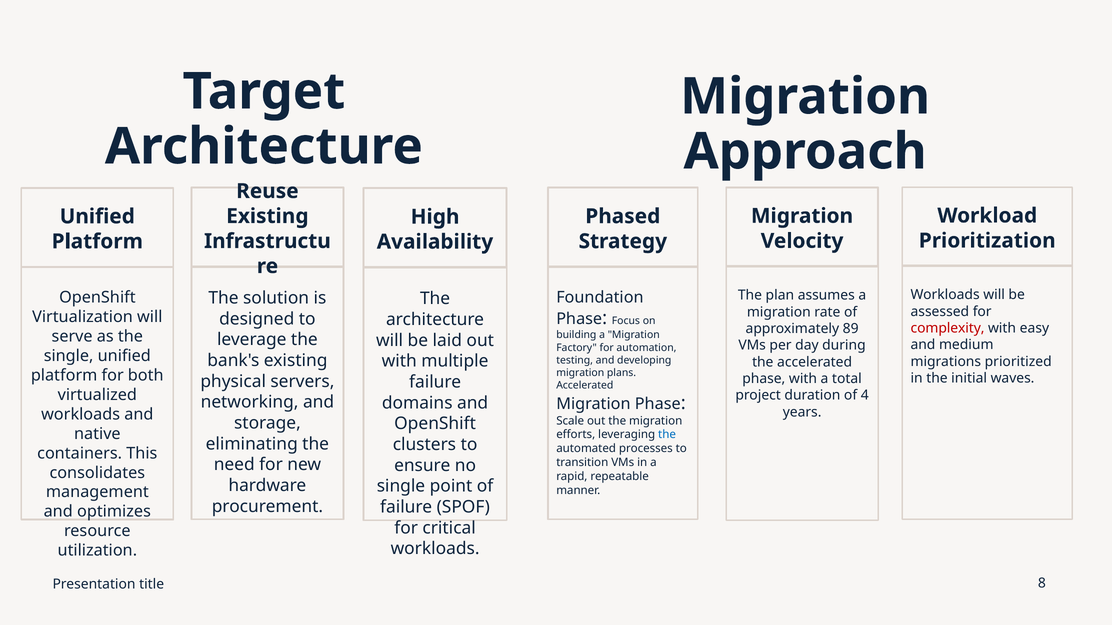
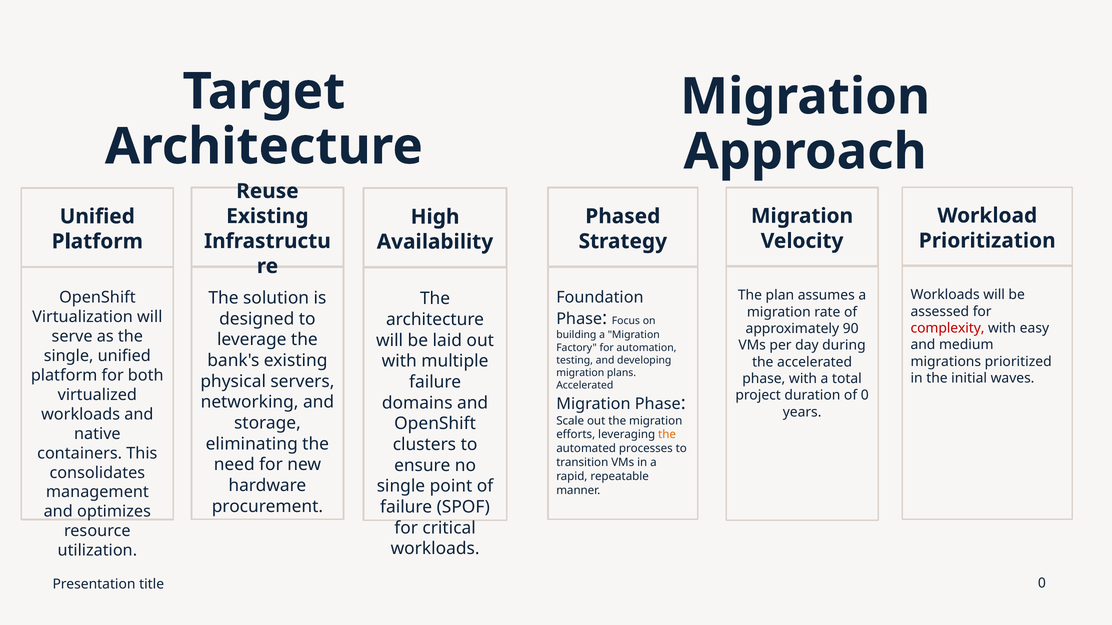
89: 89 -> 90 (851, 329)
of 4: 4 -> 0 (865, 396)
the colour: blue -> orange (667, 435)
title 8: 8 -> 0 (1042, 584)
